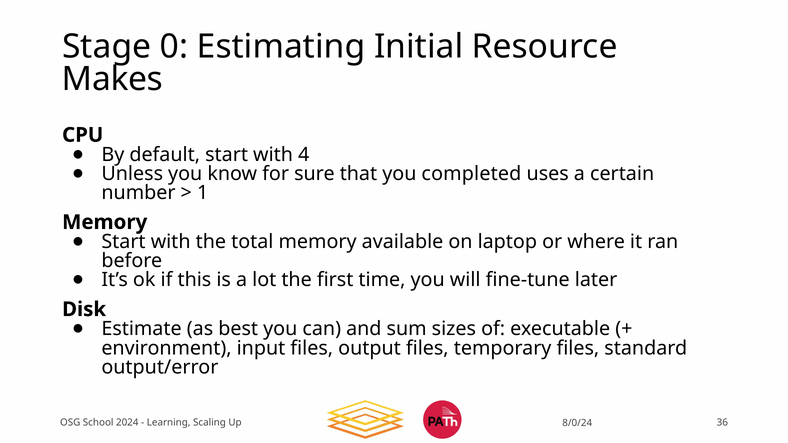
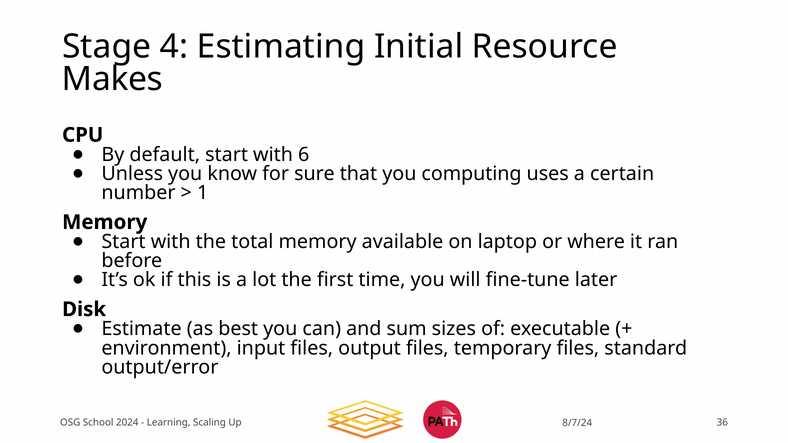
0: 0 -> 4 (174, 47)
4: 4 -> 6 (304, 155)
completed: completed -> computing (472, 174)
8/0/24: 8/0/24 -> 8/7/24 (577, 423)
